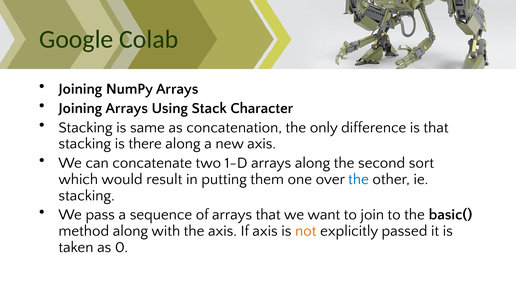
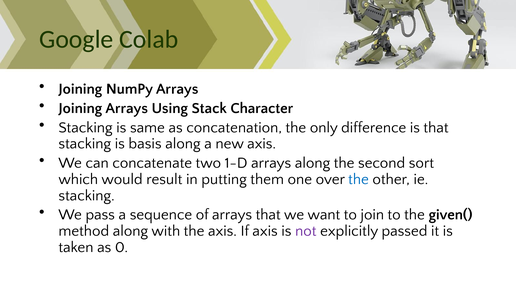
there: there -> basis (145, 144)
basic(: basic( -> given( (451, 215)
not colour: orange -> purple (306, 231)
